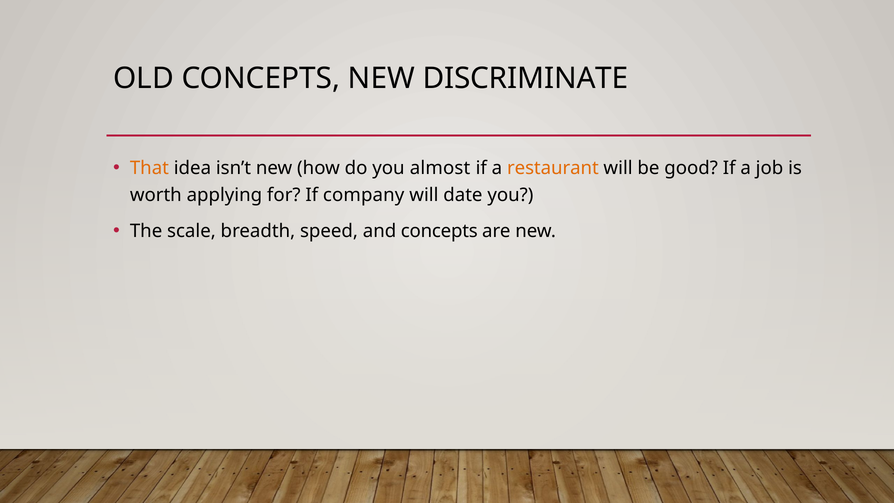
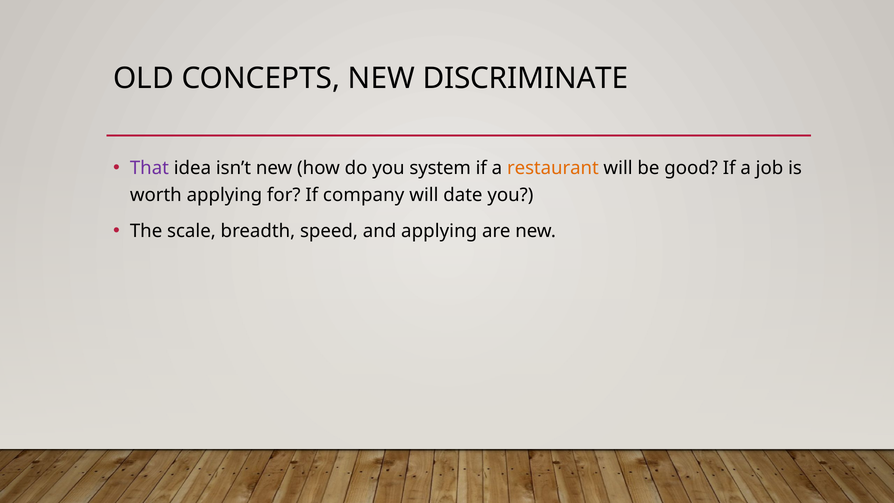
That colour: orange -> purple (149, 168)
almost: almost -> system (440, 168)
and concepts: concepts -> applying (439, 231)
